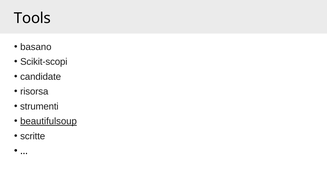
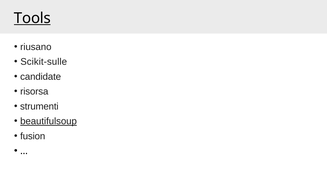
Tools underline: none -> present (32, 18)
basano: basano -> riusano (36, 47)
Scikit-scopi: Scikit-scopi -> Scikit-sulle (44, 62)
scritte: scritte -> fusion (33, 136)
